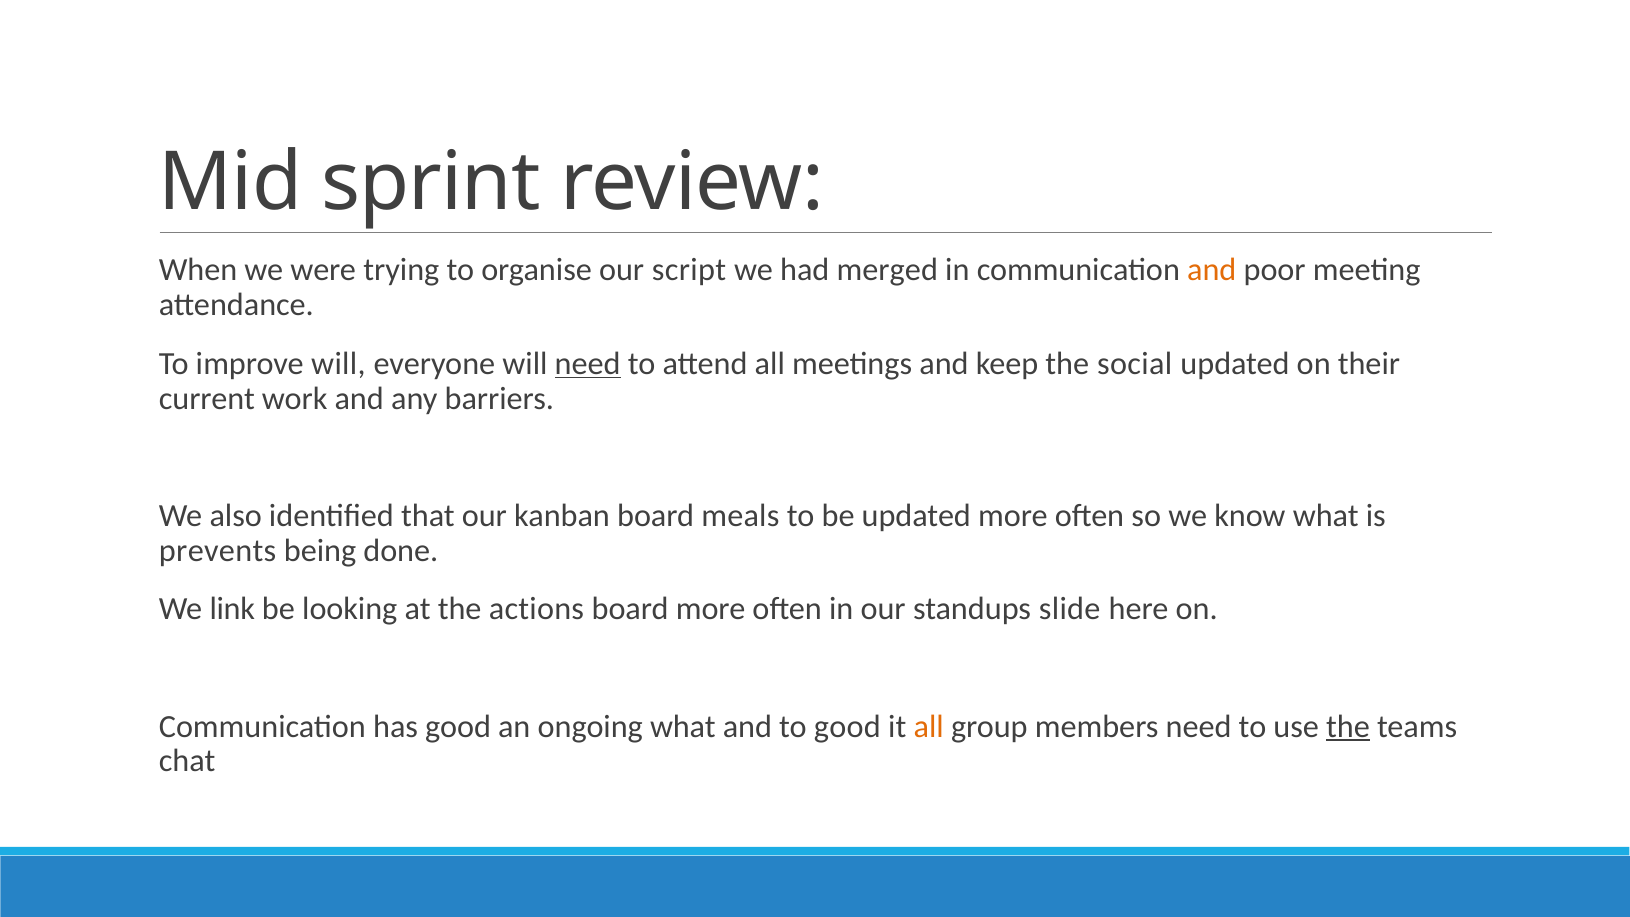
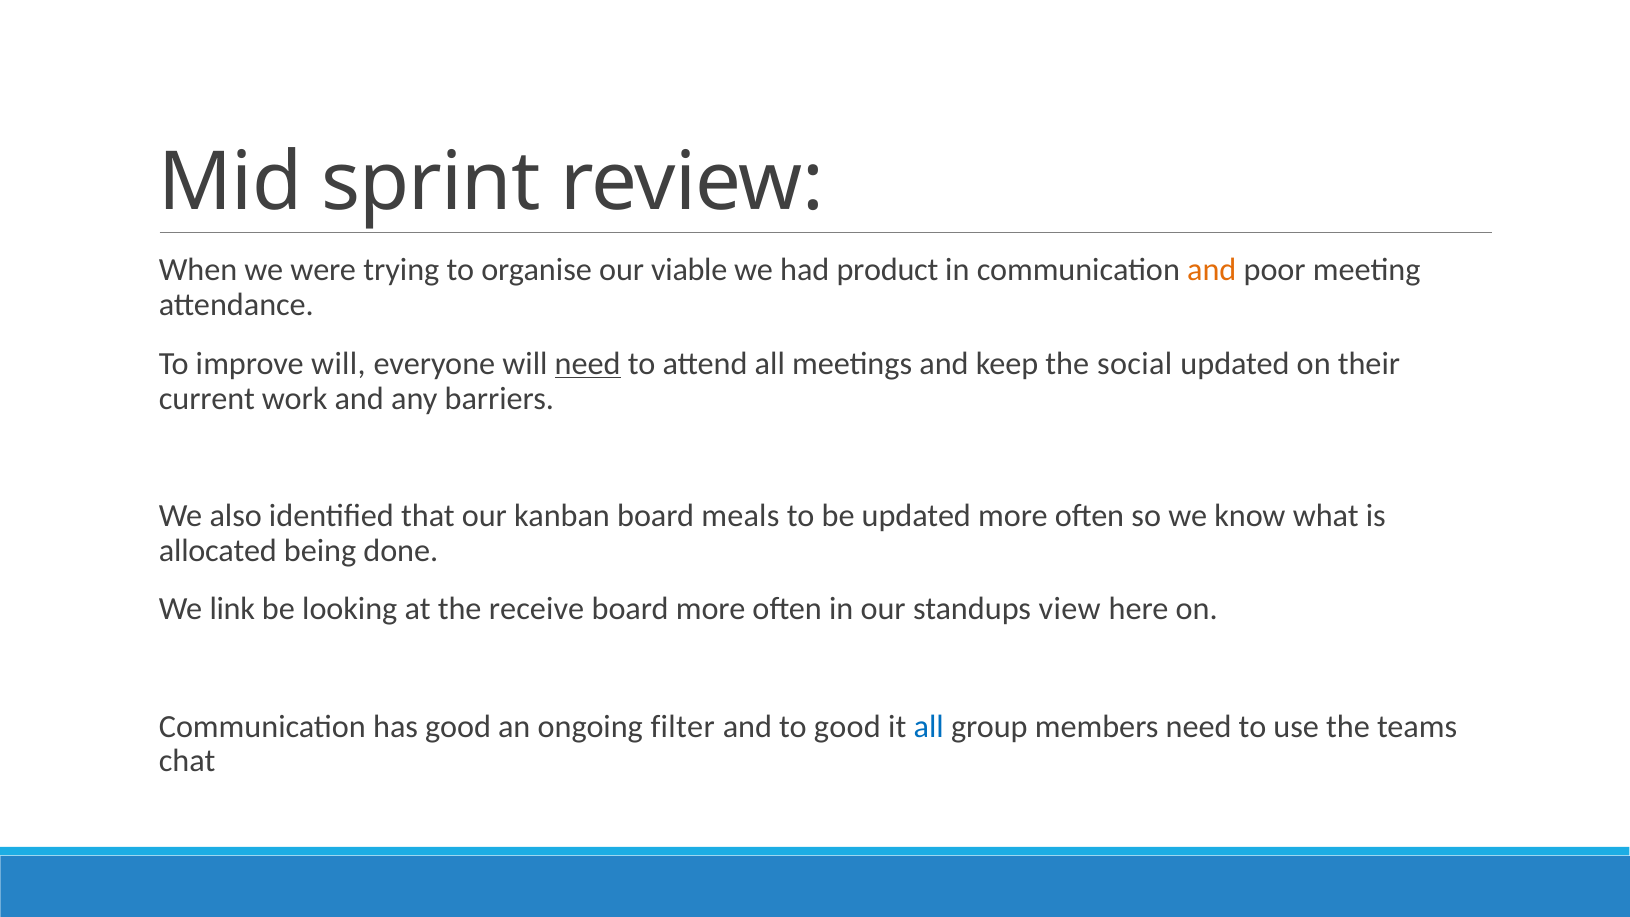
script: script -> viable (689, 270)
merged: merged -> product (887, 270)
prevents: prevents -> allocated (218, 550)
actions: actions -> receive (537, 609)
slide: slide -> view (1070, 609)
ongoing what: what -> filter (683, 726)
all colour: orange -> blue (929, 726)
the underline: present -> none (1348, 726)
